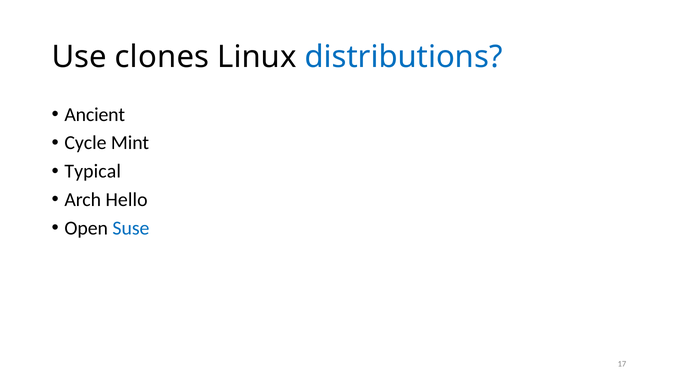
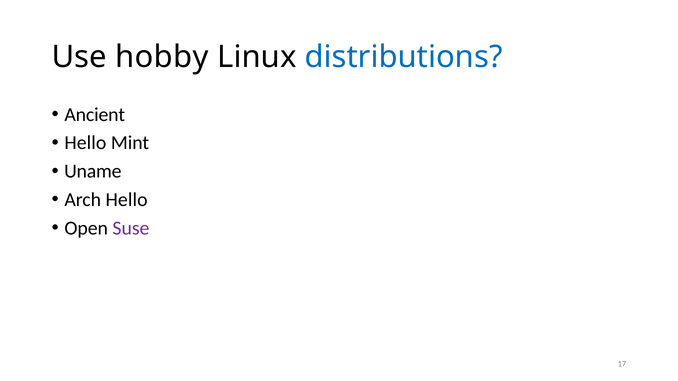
clones: clones -> hobby (162, 57)
Cycle: Cycle -> Hello (85, 143)
Typical: Typical -> Uname (93, 171)
Suse colour: blue -> purple (131, 228)
